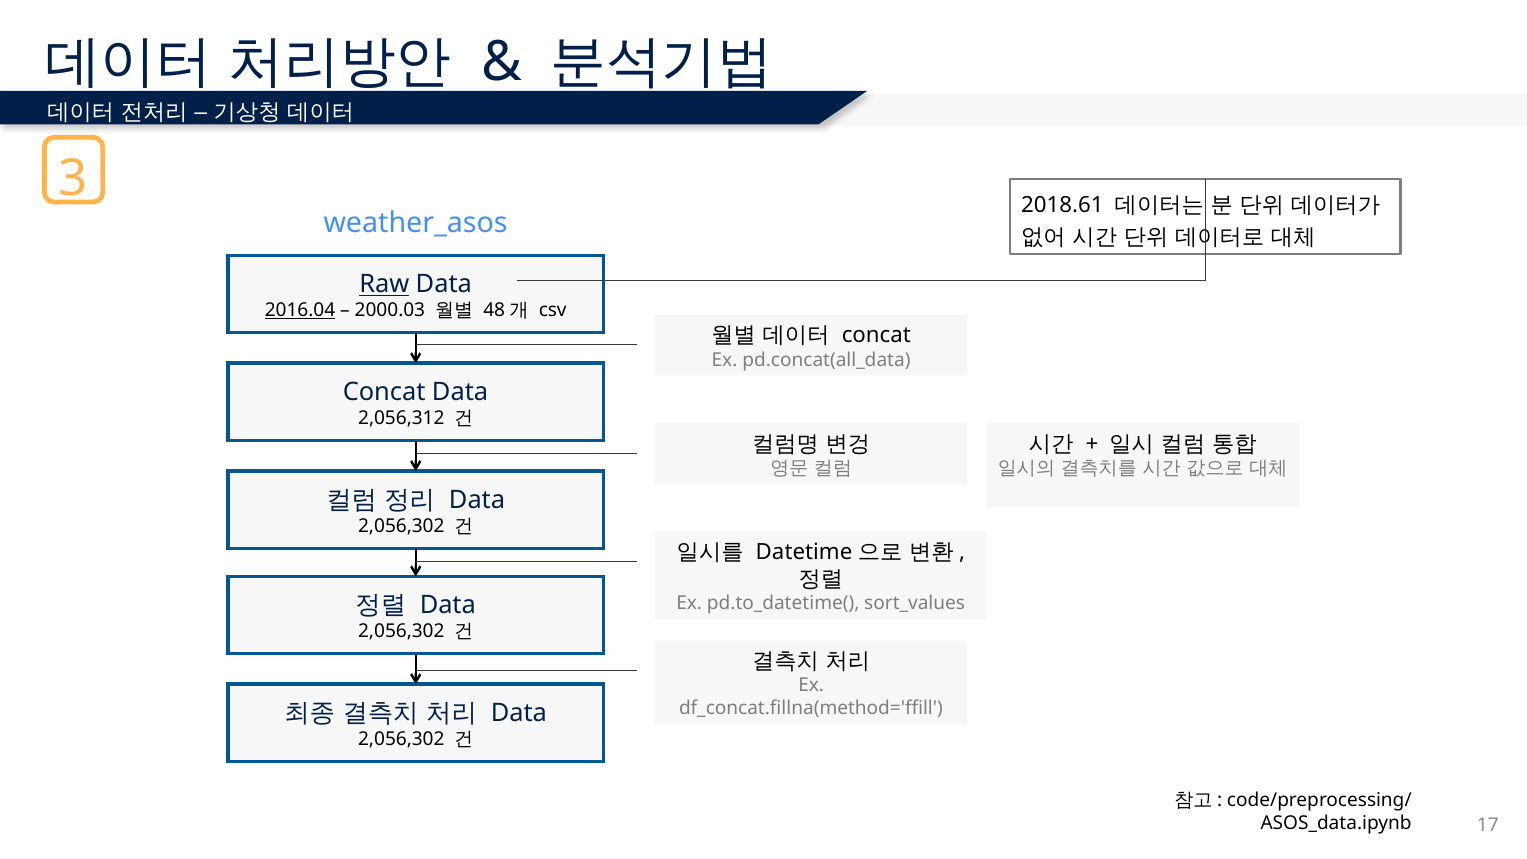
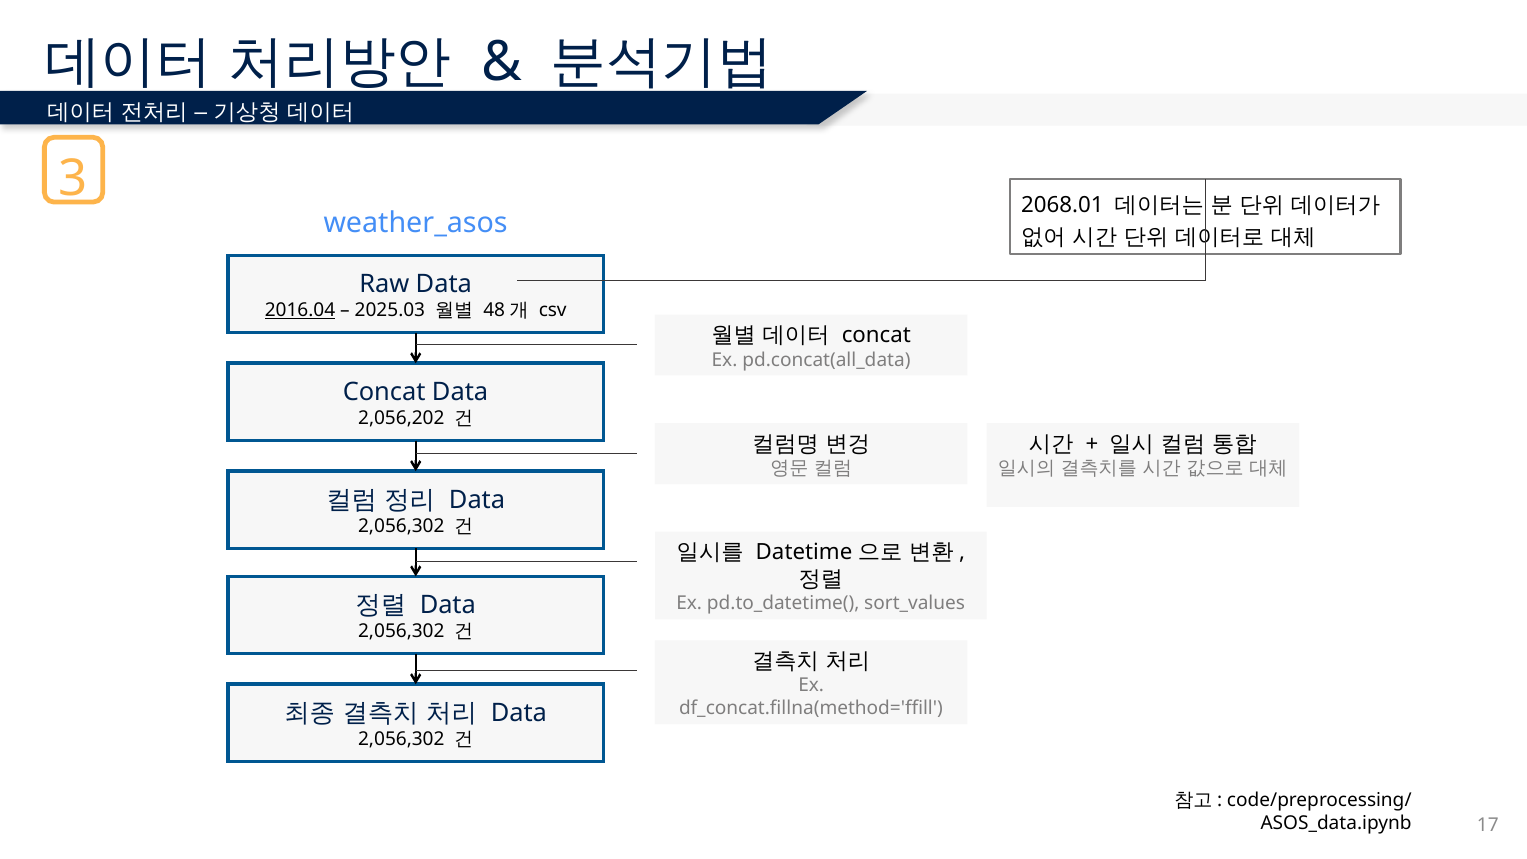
2018.61: 2018.61 -> 2068.01 (1062, 205)
Raw underline: present -> none (384, 284)
2000.03: 2000.03 -> 2025.03 (390, 311)
2,056,312: 2,056,312 -> 2,056,202 (401, 418)
